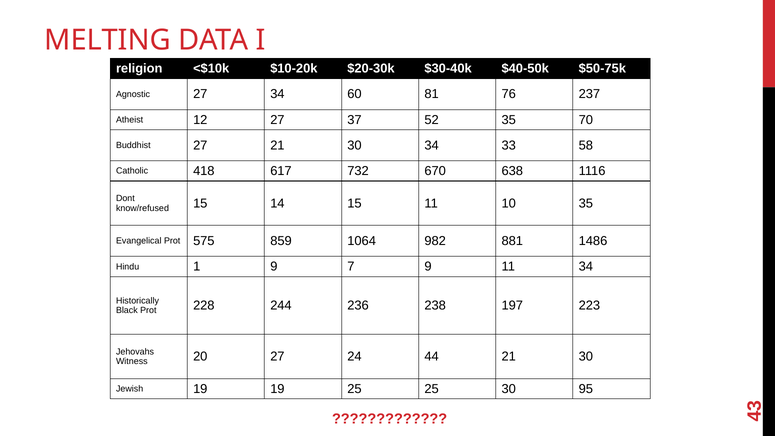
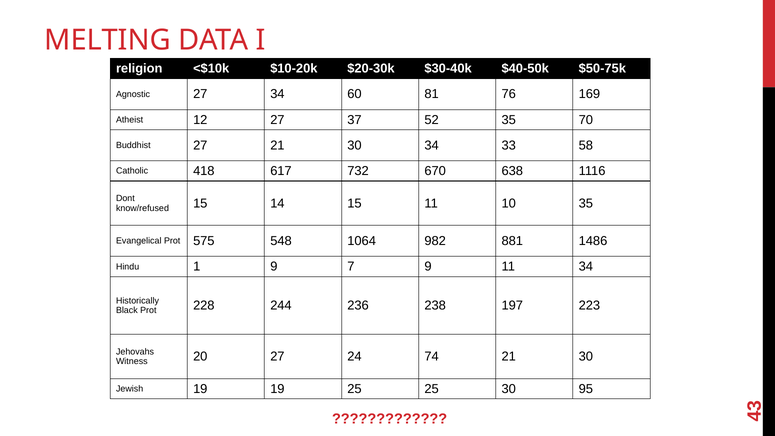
237: 237 -> 169 (589, 94)
859: 859 -> 548 (281, 241)
44: 44 -> 74 (432, 357)
